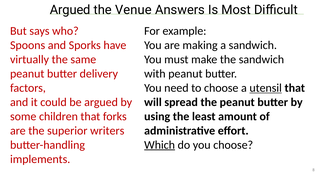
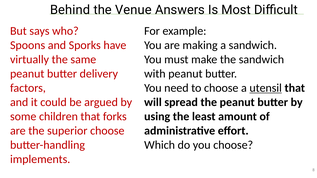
Argued: Argued -> Behind (70, 10)
superior writers: writers -> choose (107, 131)
Which underline: present -> none (160, 145)
